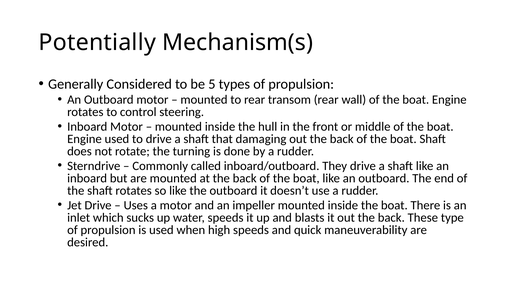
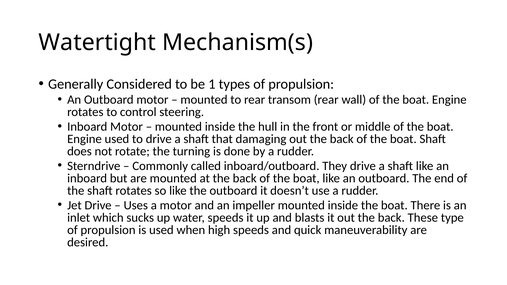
Potentially: Potentially -> Watertight (97, 43)
5: 5 -> 1 (212, 84)
